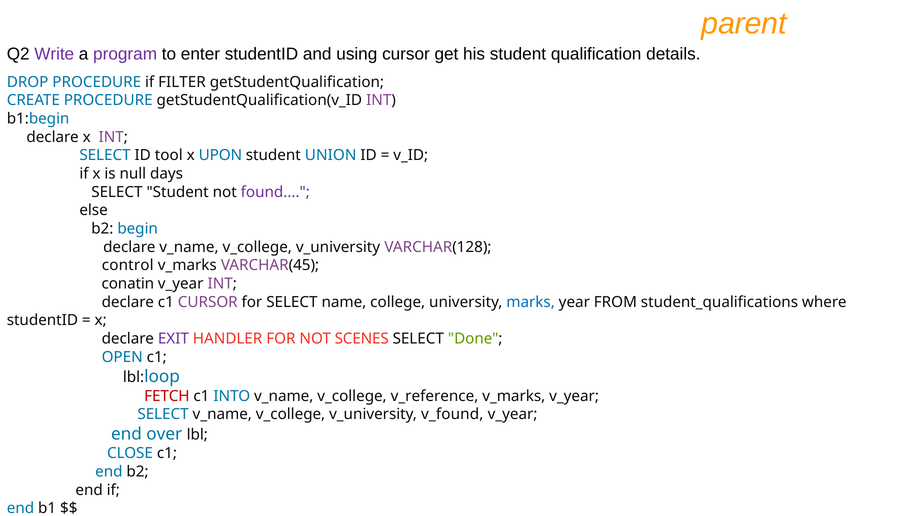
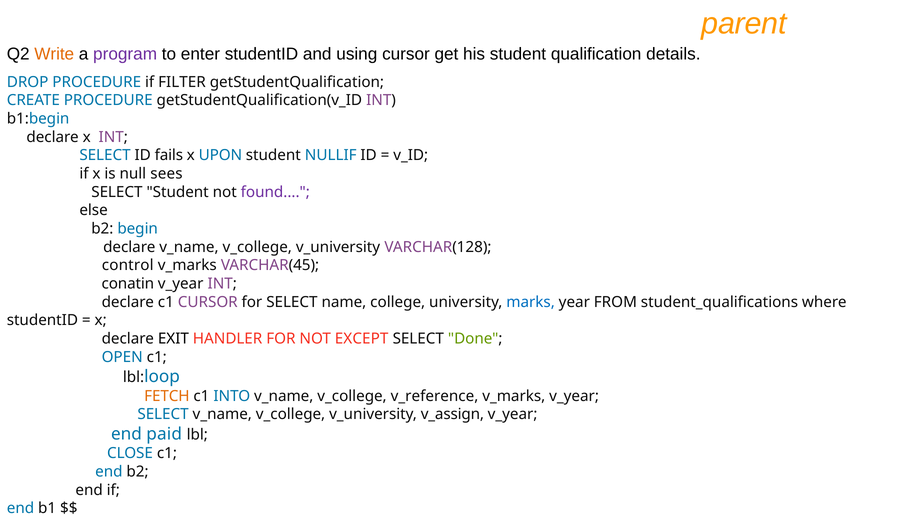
Write colour: purple -> orange (54, 54)
tool: tool -> fails (169, 155)
UNION: UNION -> NULLIF (331, 155)
days: days -> sees (166, 173)
EXIT colour: purple -> black (173, 338)
SCENES: SCENES -> EXCEPT (362, 338)
FETCH colour: red -> orange (167, 395)
v_found: v_found -> v_assign (452, 414)
over: over -> paid (164, 433)
